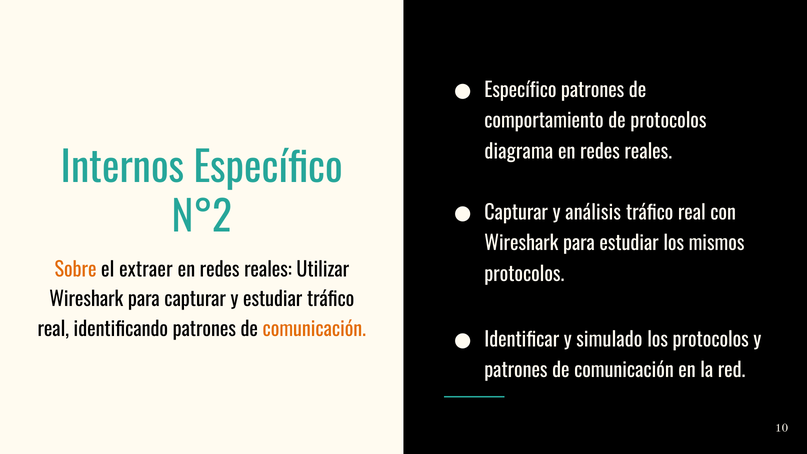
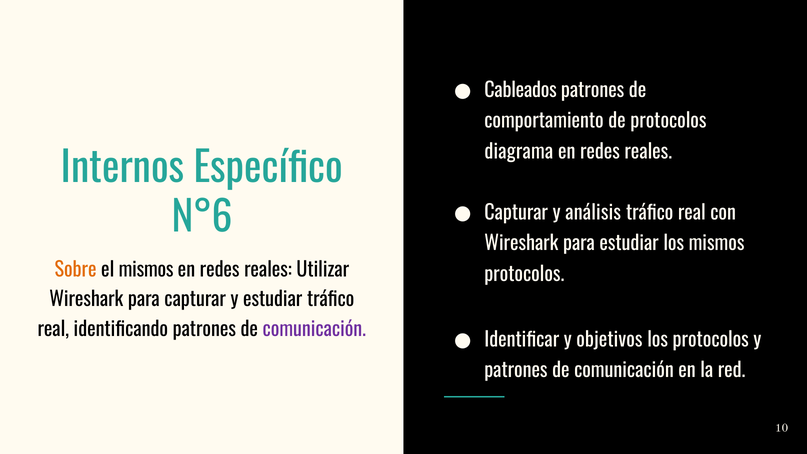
Específico: Específico -> Cableados (520, 90)
N°2: N°2 -> N°6 (202, 218)
el extraer: extraer -> mismos (146, 270)
comunicación colour: orange -> purple (314, 330)
simulado: simulado -> objetivos (609, 340)
